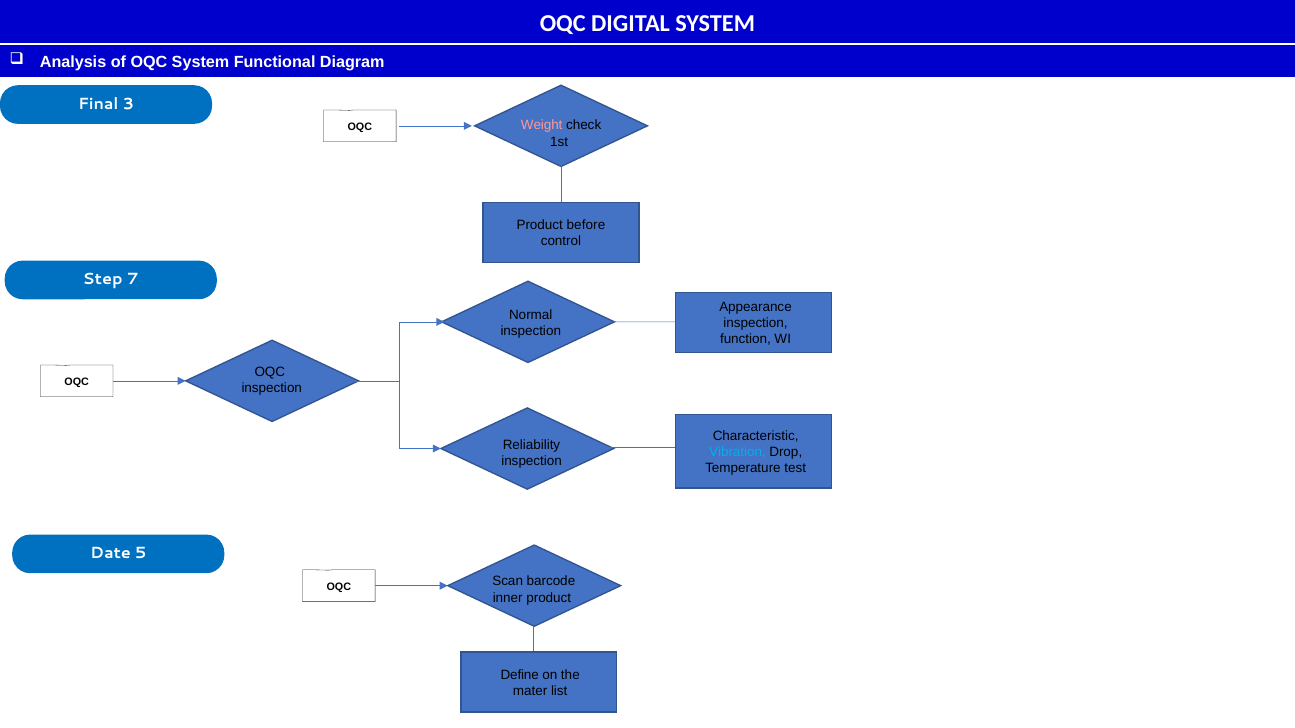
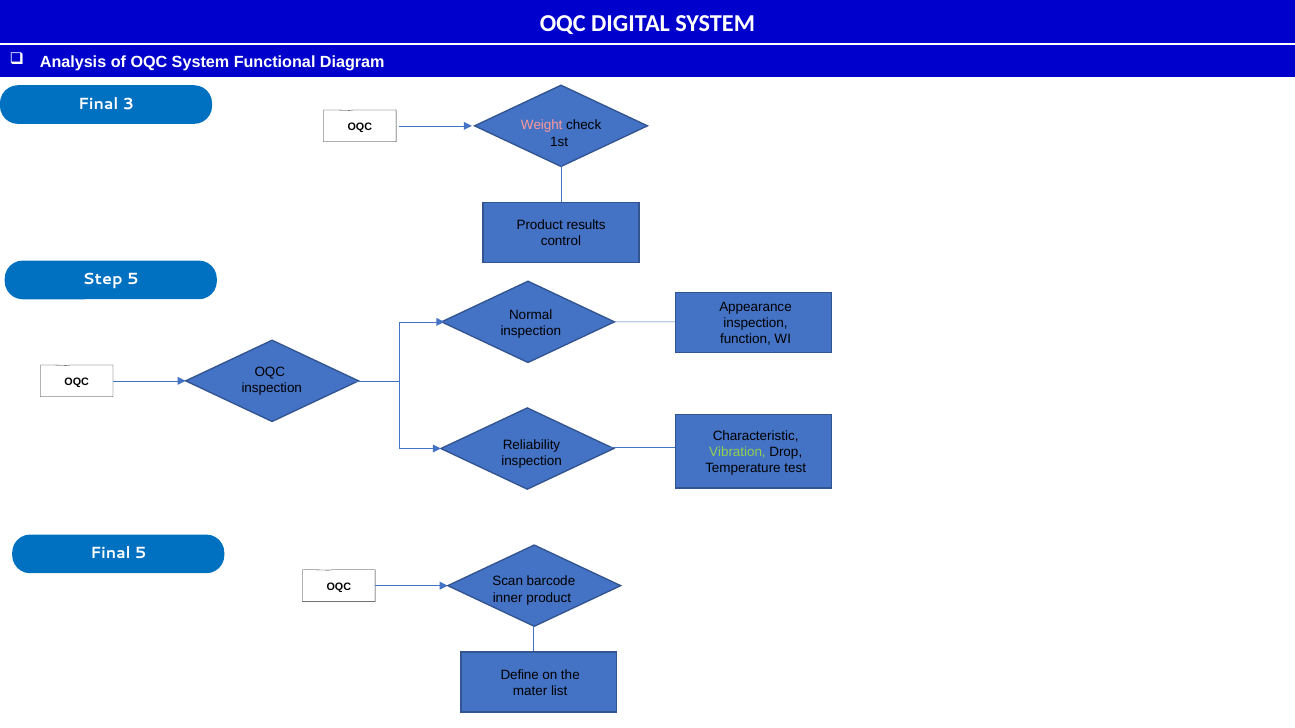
before: before -> results (586, 225)
Step 7: 7 -> 5 (133, 280)
Vibration colour: light blue -> light green (737, 452)
Date: Date -> Final (111, 554)
